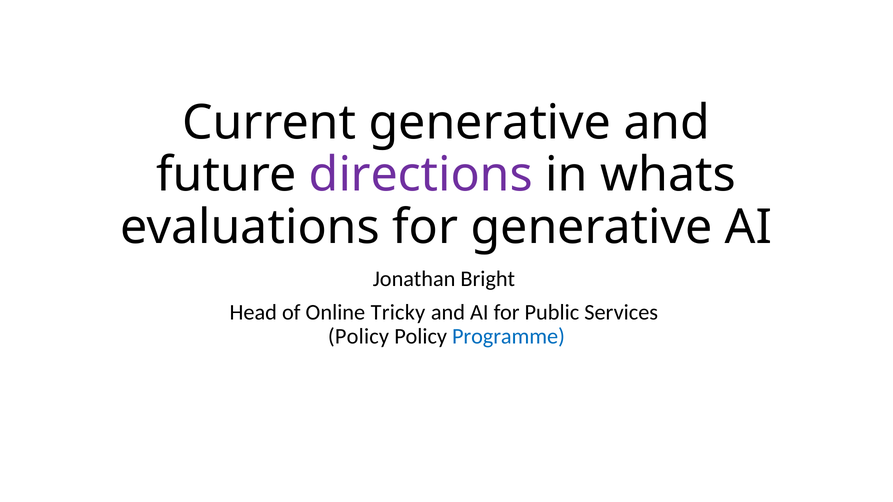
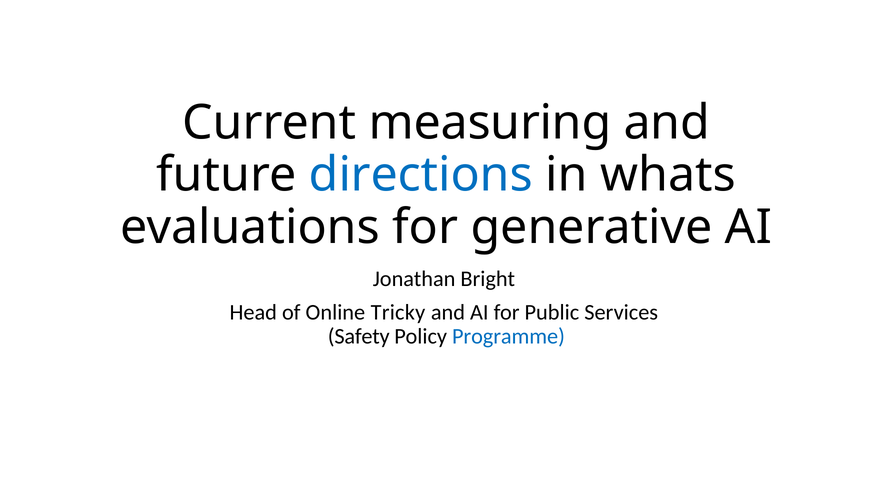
Current generative: generative -> measuring (490, 123)
directions colour: purple -> blue (421, 175)
Policy: Policy -> Safety (359, 337)
